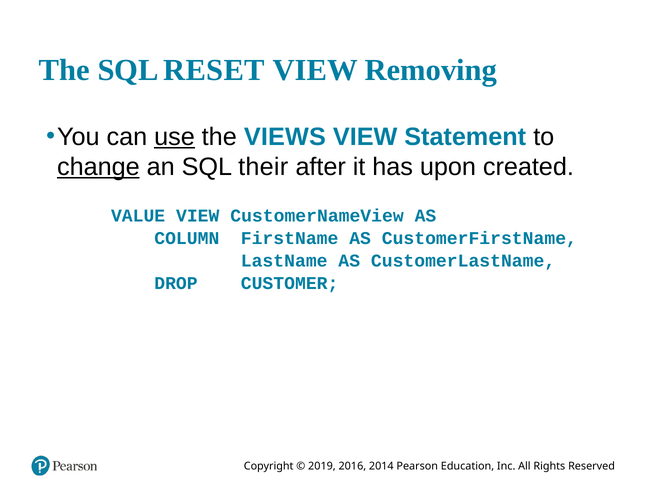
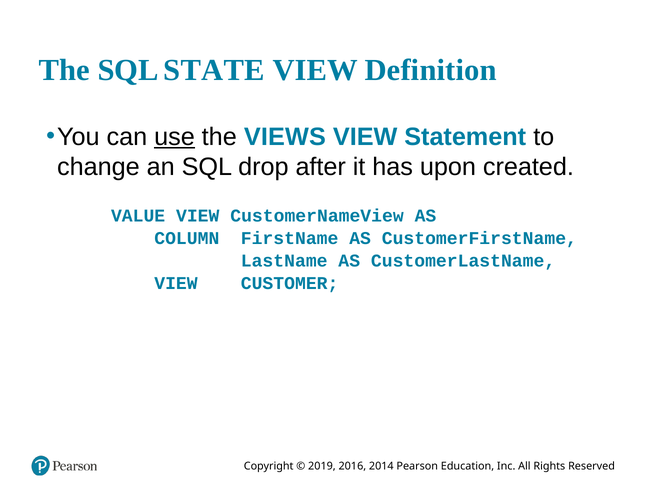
RESET: RESET -> STATE (214, 70)
Removing: Removing -> Definition (431, 70)
change underline: present -> none (98, 167)
their: their -> drop (263, 167)
DROP: DROP -> VIEW (176, 284)
